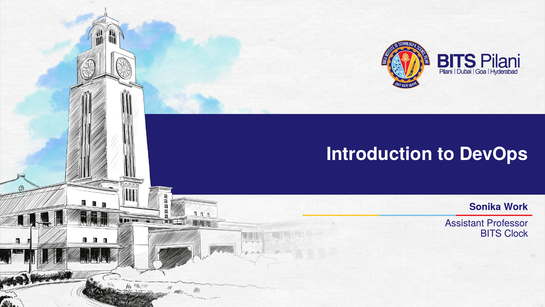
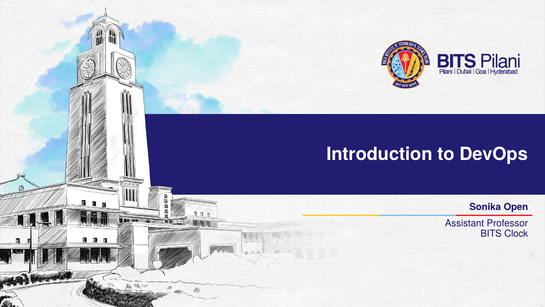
Work: Work -> Open (516, 207)
